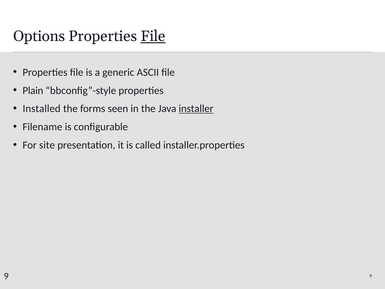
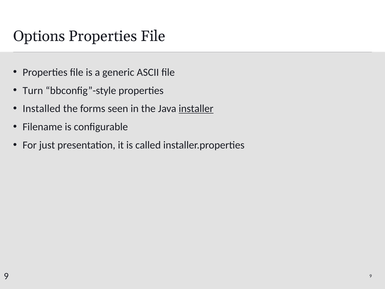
File underline: present -> none (153, 36)
Plain: Plain -> Turn (33, 90)
site: site -> just (47, 145)
